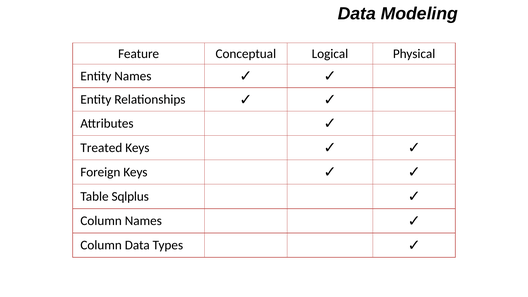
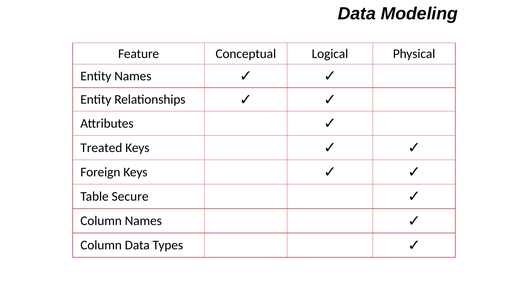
Sqlplus: Sqlplus -> Secure (130, 197)
